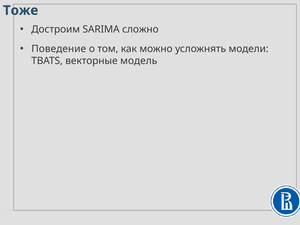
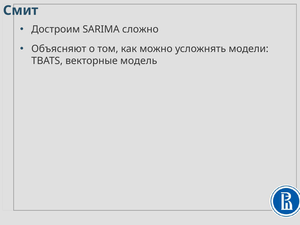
Тоже: Тоже -> Смит (21, 10)
Поведение: Поведение -> Объясняют (59, 49)
